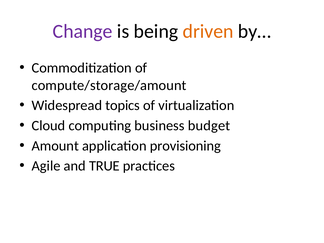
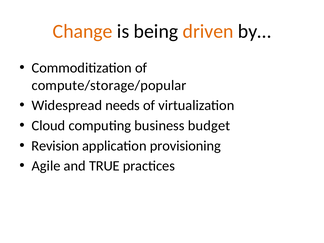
Change colour: purple -> orange (83, 31)
compute/storage/amount: compute/storage/amount -> compute/storage/popular (109, 85)
topics: topics -> needs (123, 105)
Amount: Amount -> Revision (55, 146)
